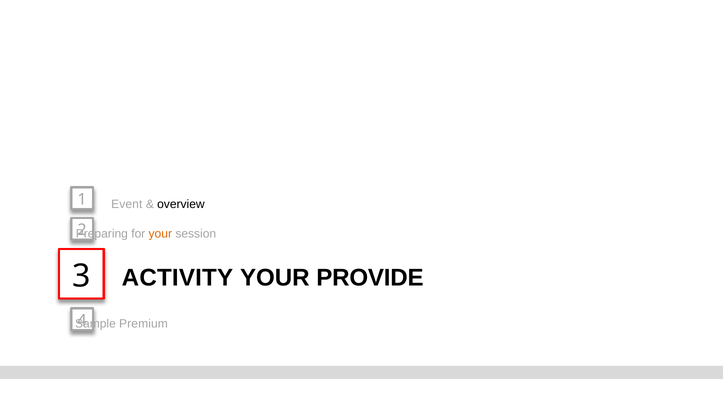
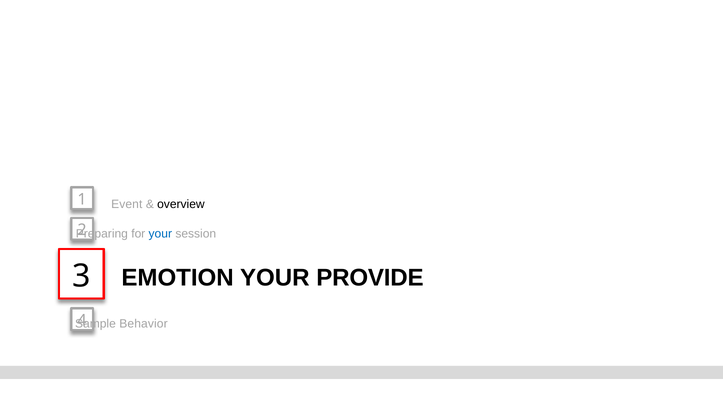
your colour: orange -> blue (160, 233)
ACTIVITY: ACTIVITY -> EMOTION (178, 277)
Premium: Premium -> Behavior (143, 324)
